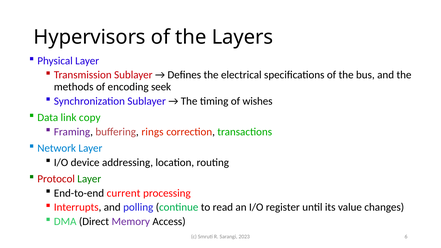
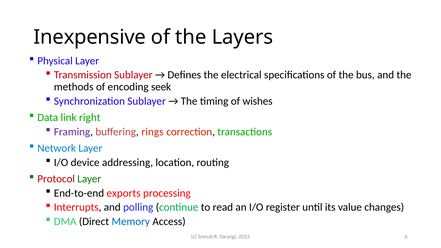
Hypervisors: Hypervisors -> Inexpensive (90, 37)
copy: copy -> right (90, 118)
current: current -> exports (124, 193)
Memory colour: purple -> blue (131, 222)
